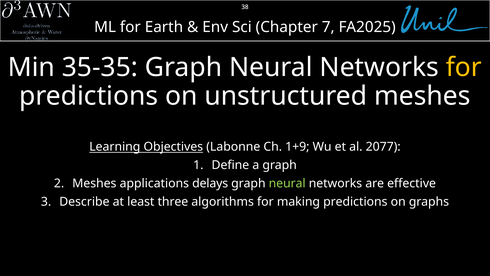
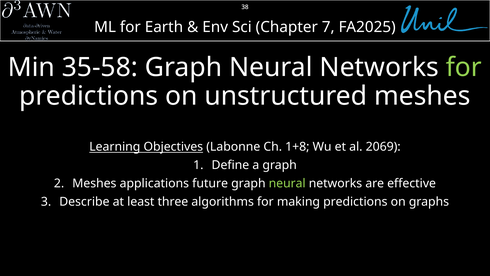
35-35: 35-35 -> 35-58 (100, 67)
for colour: yellow -> light green (464, 67)
1+9: 1+9 -> 1+8 (297, 147)
2077: 2077 -> 2069 (383, 147)
delays: delays -> future (210, 183)
